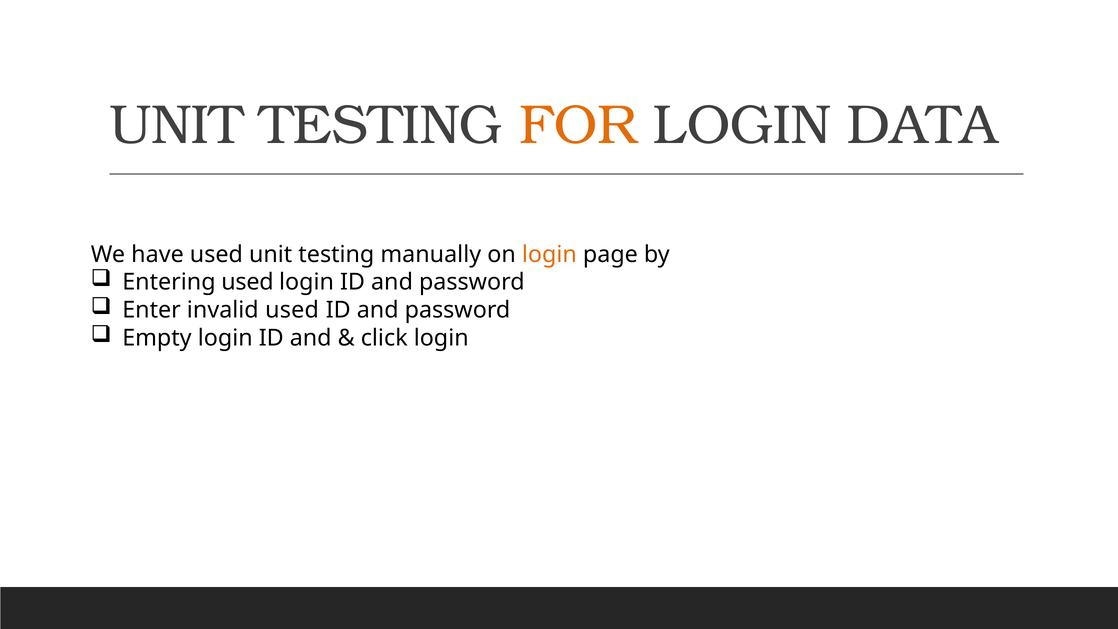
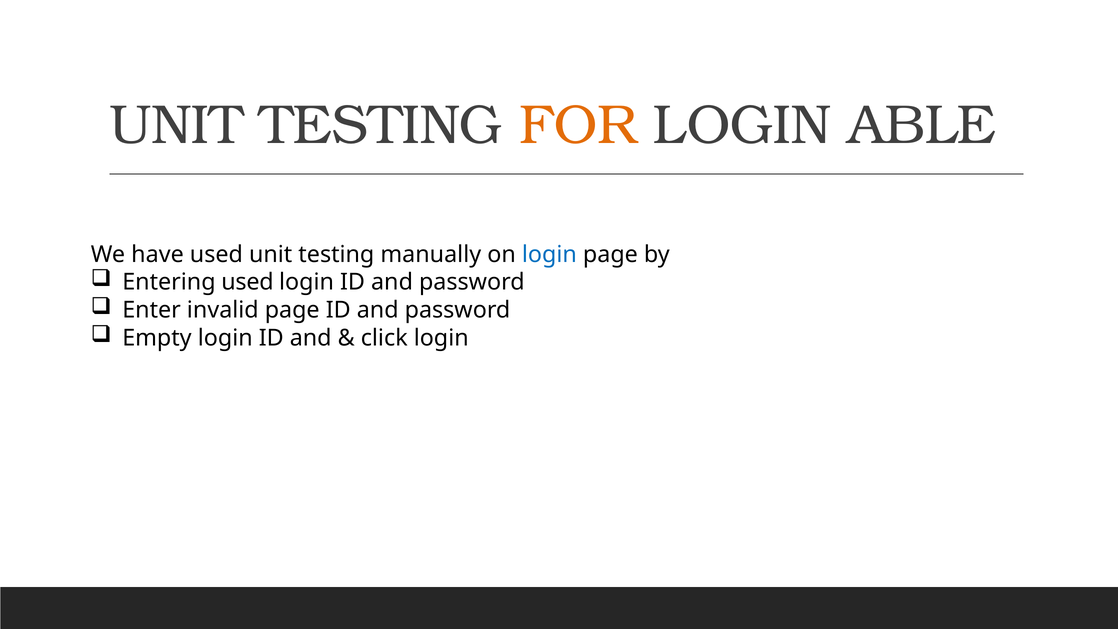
DATA: DATA -> ABLE (922, 125)
login colour: orange -> blue (549, 254)
invalid used: used -> page (292, 310)
